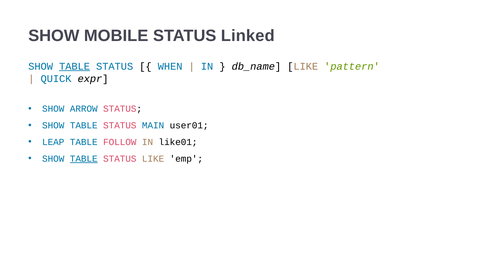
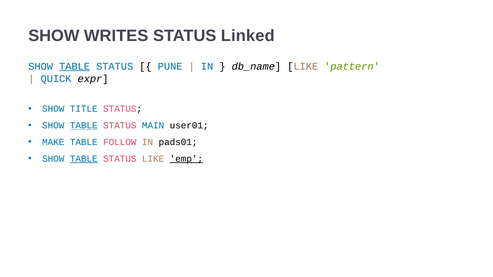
MOBILE: MOBILE -> WRITES (116, 36)
WHEN: WHEN -> PUNE (170, 66)
ARROW: ARROW -> TITLE (84, 109)
TABLE underline: none -> present (84, 126)
LEAP: LEAP -> MAKE (53, 142)
like01: like01 -> pads01 (178, 142)
emp underline: none -> present (186, 159)
